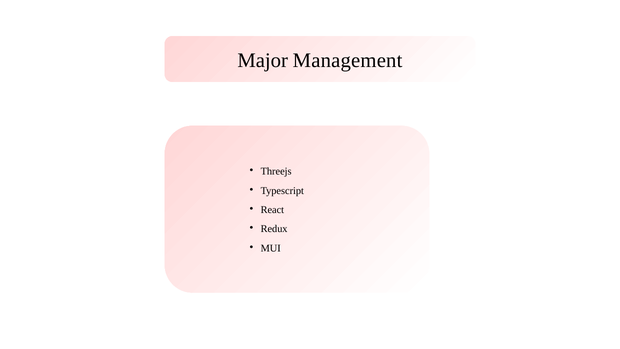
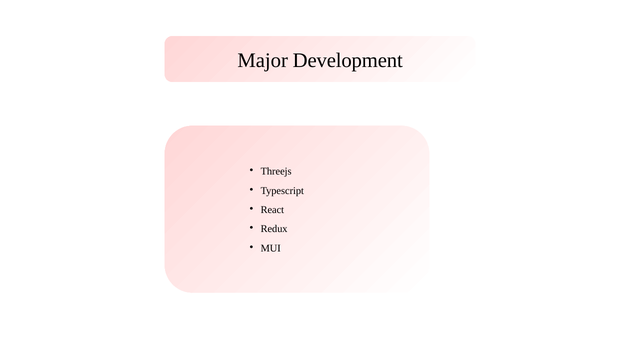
Management: Management -> Development (348, 60)
